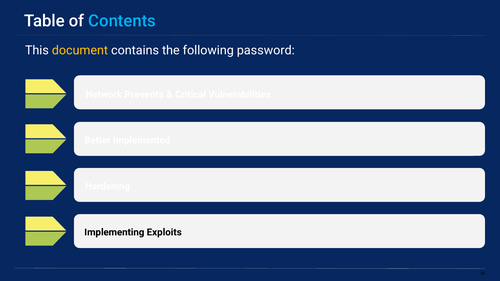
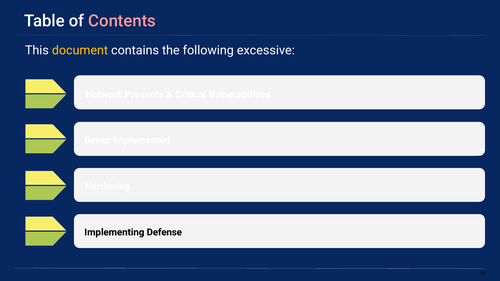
Contents colour: light blue -> pink (122, 21)
password: password -> excessive (266, 50)
Exploits: Exploits -> Defense (164, 232)
